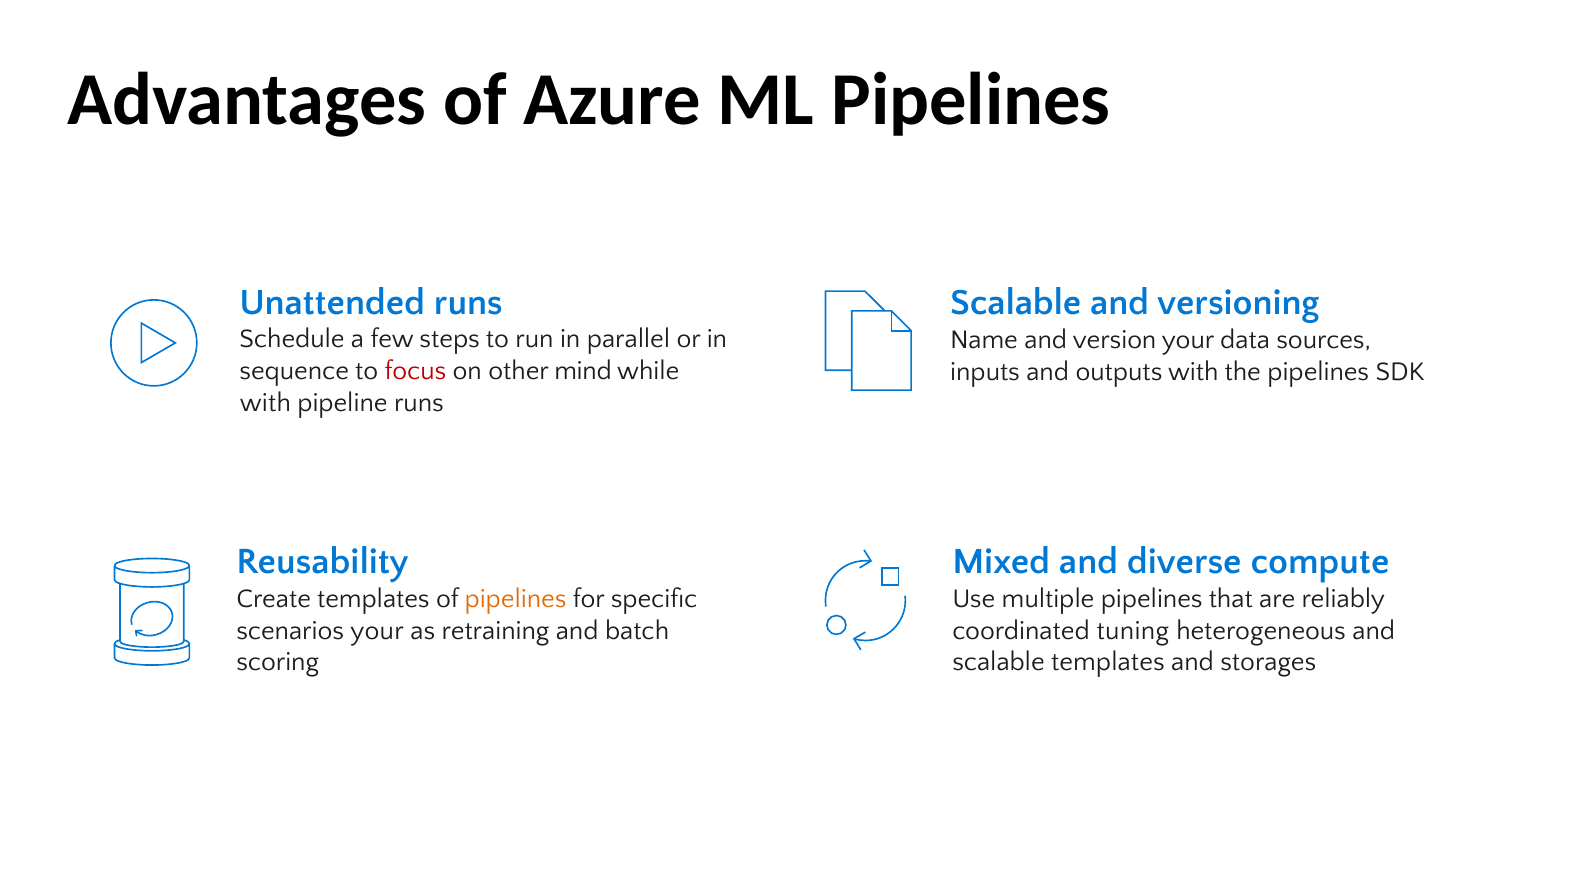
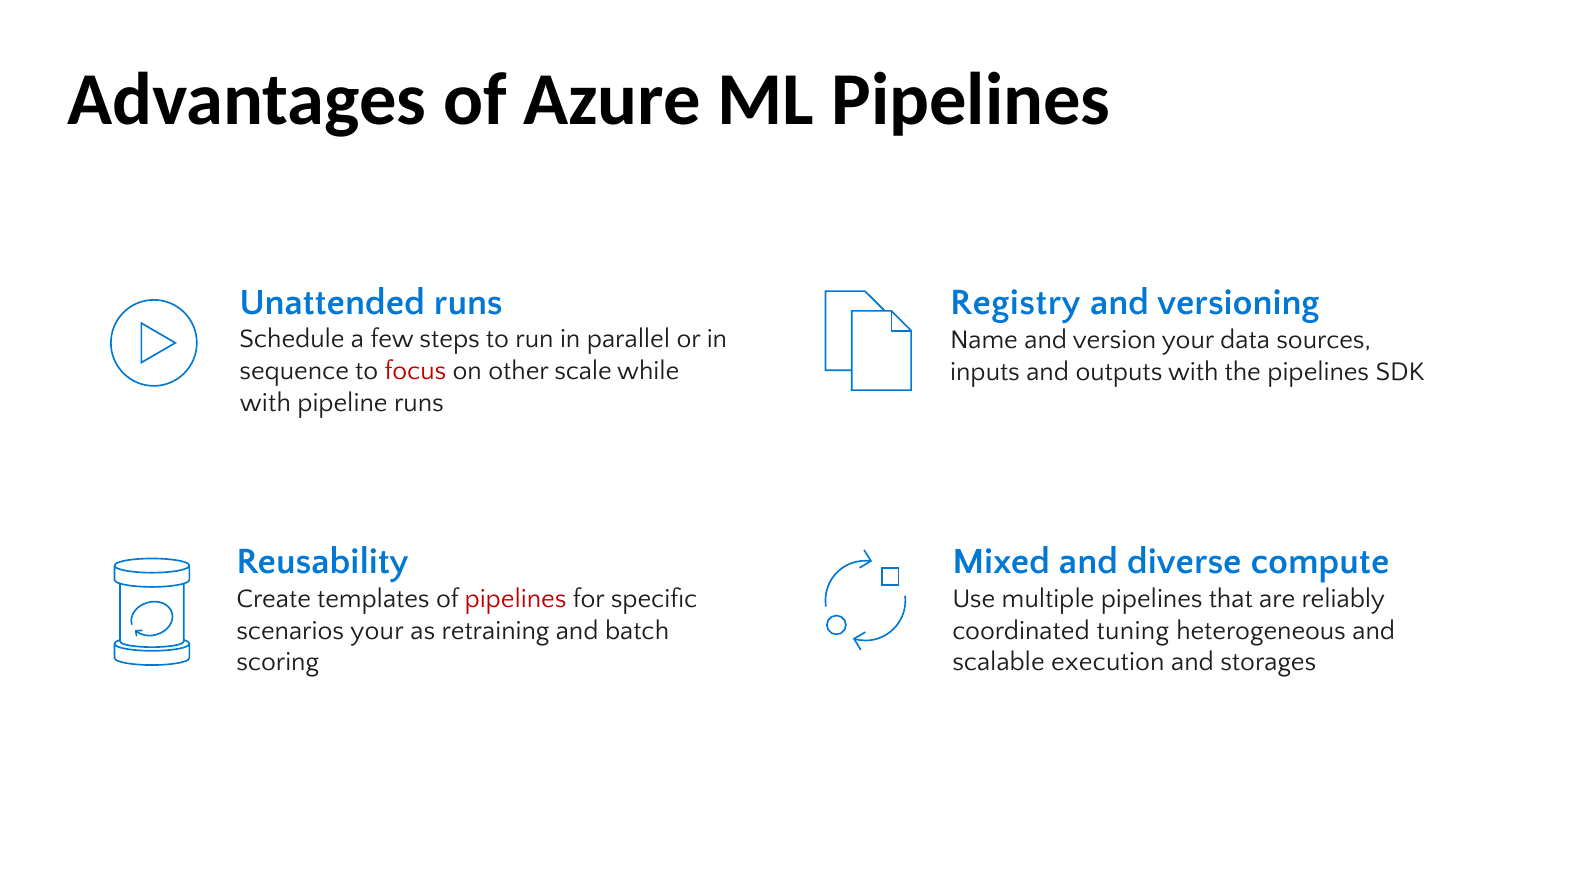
Scalable: Scalable -> Registry (1016, 303)
mind: mind -> scale (583, 371)
pipelines colour: orange -> red (516, 598)
scalable templates: templates -> execution (1108, 662)
